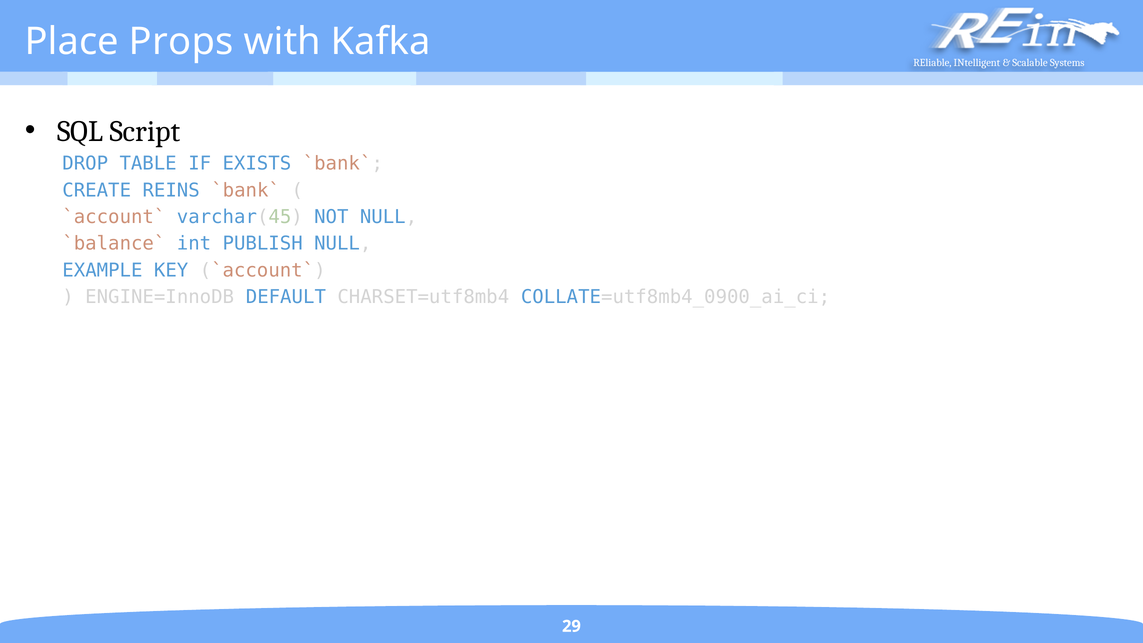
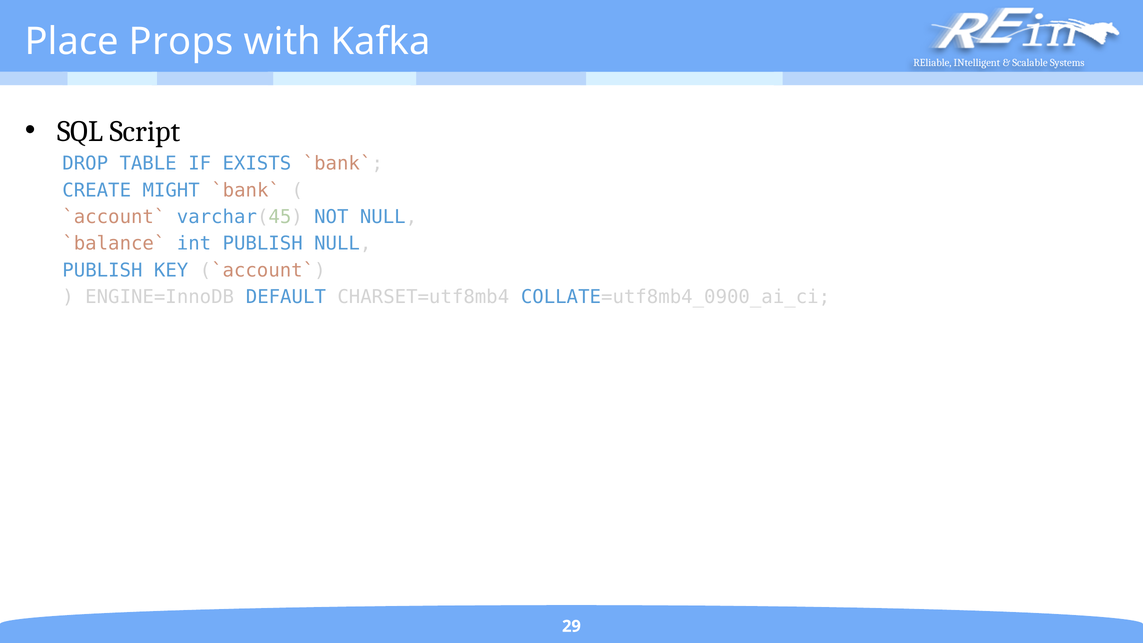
REINS: REINS -> MIGHT (171, 190)
EXAMPLE: EXAMPLE -> PUBLISH (102, 270)
